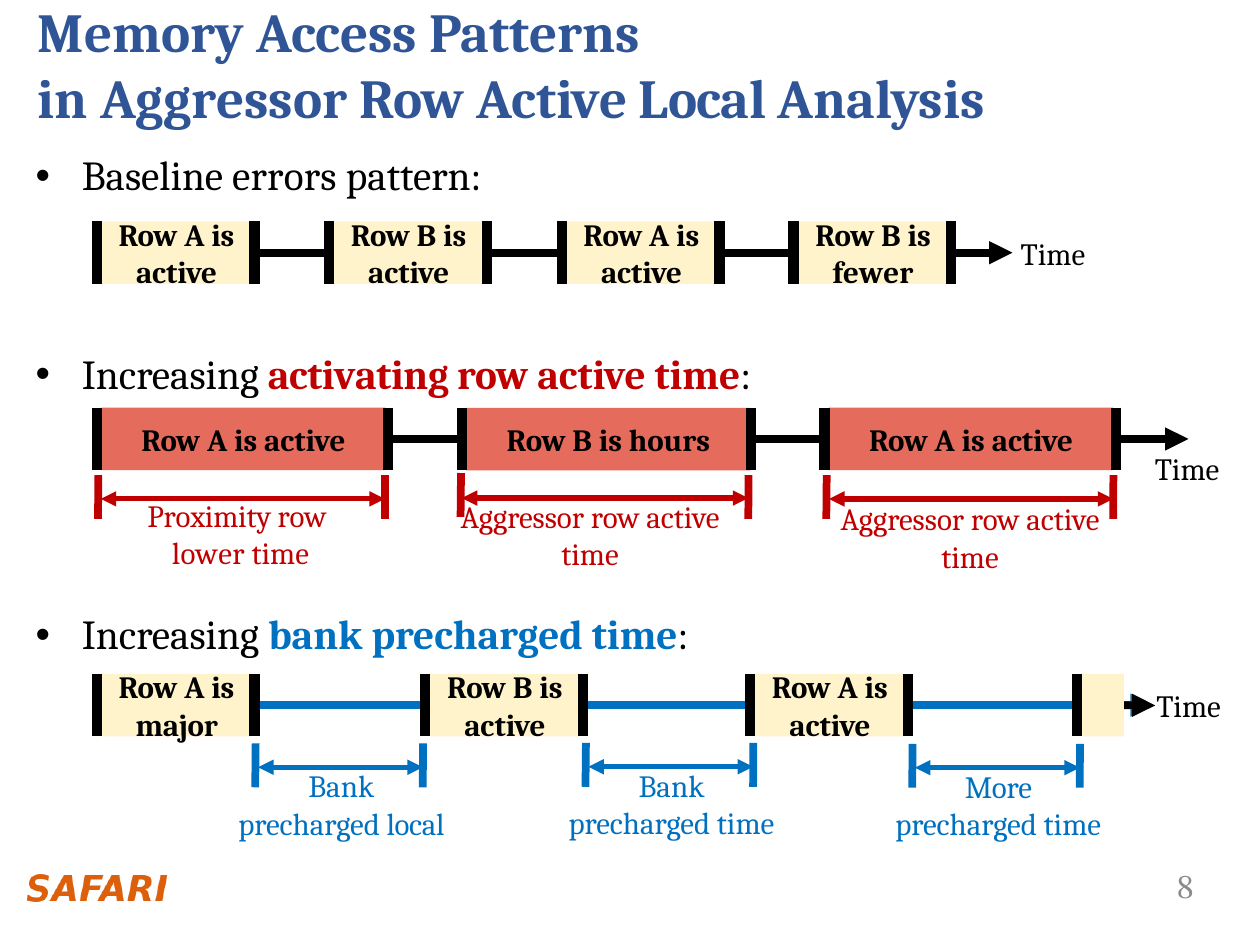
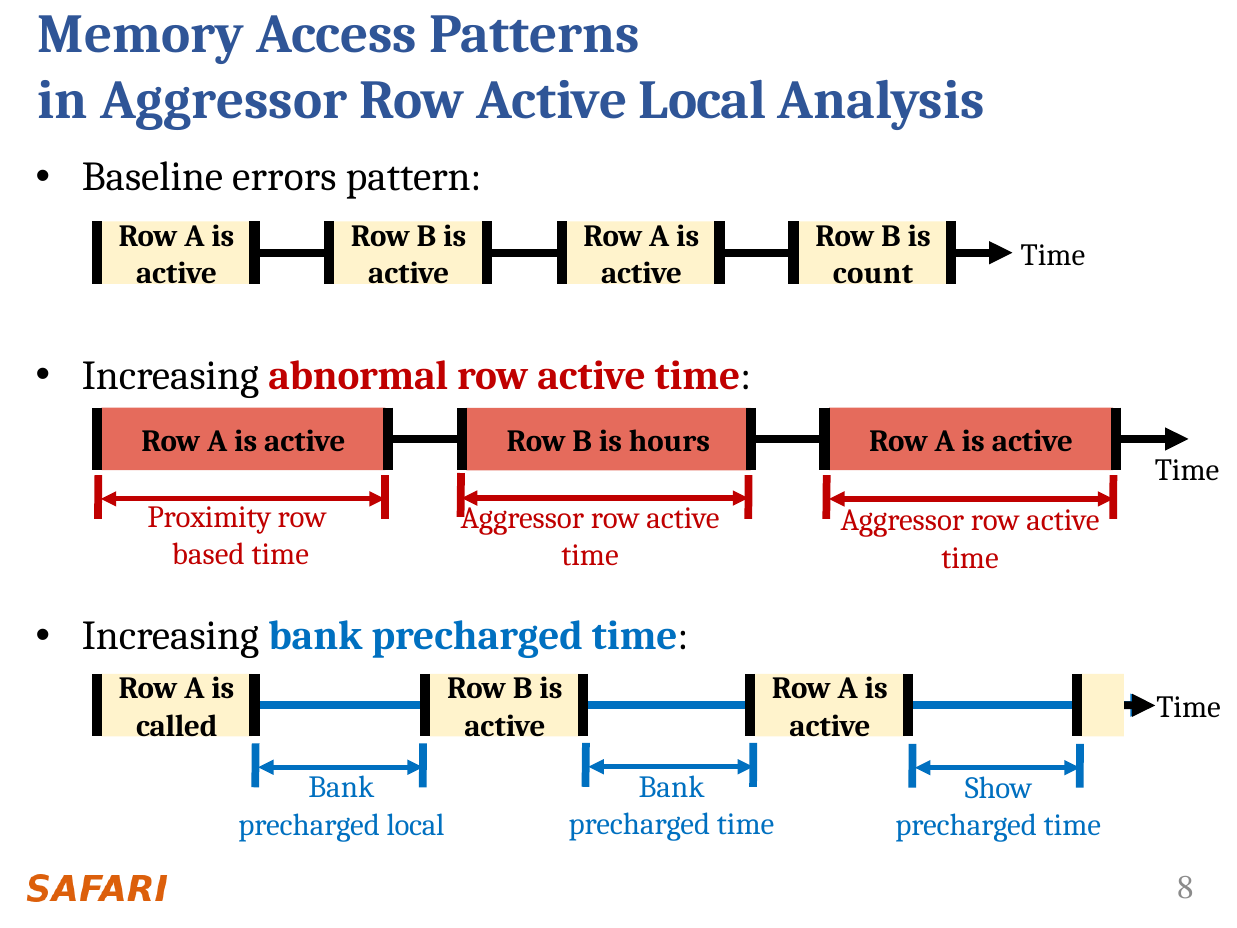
fewer: fewer -> count (873, 273)
activating: activating -> abnormal (358, 376)
lower: lower -> based (208, 554)
major: major -> called (177, 726)
More: More -> Show (998, 788)
